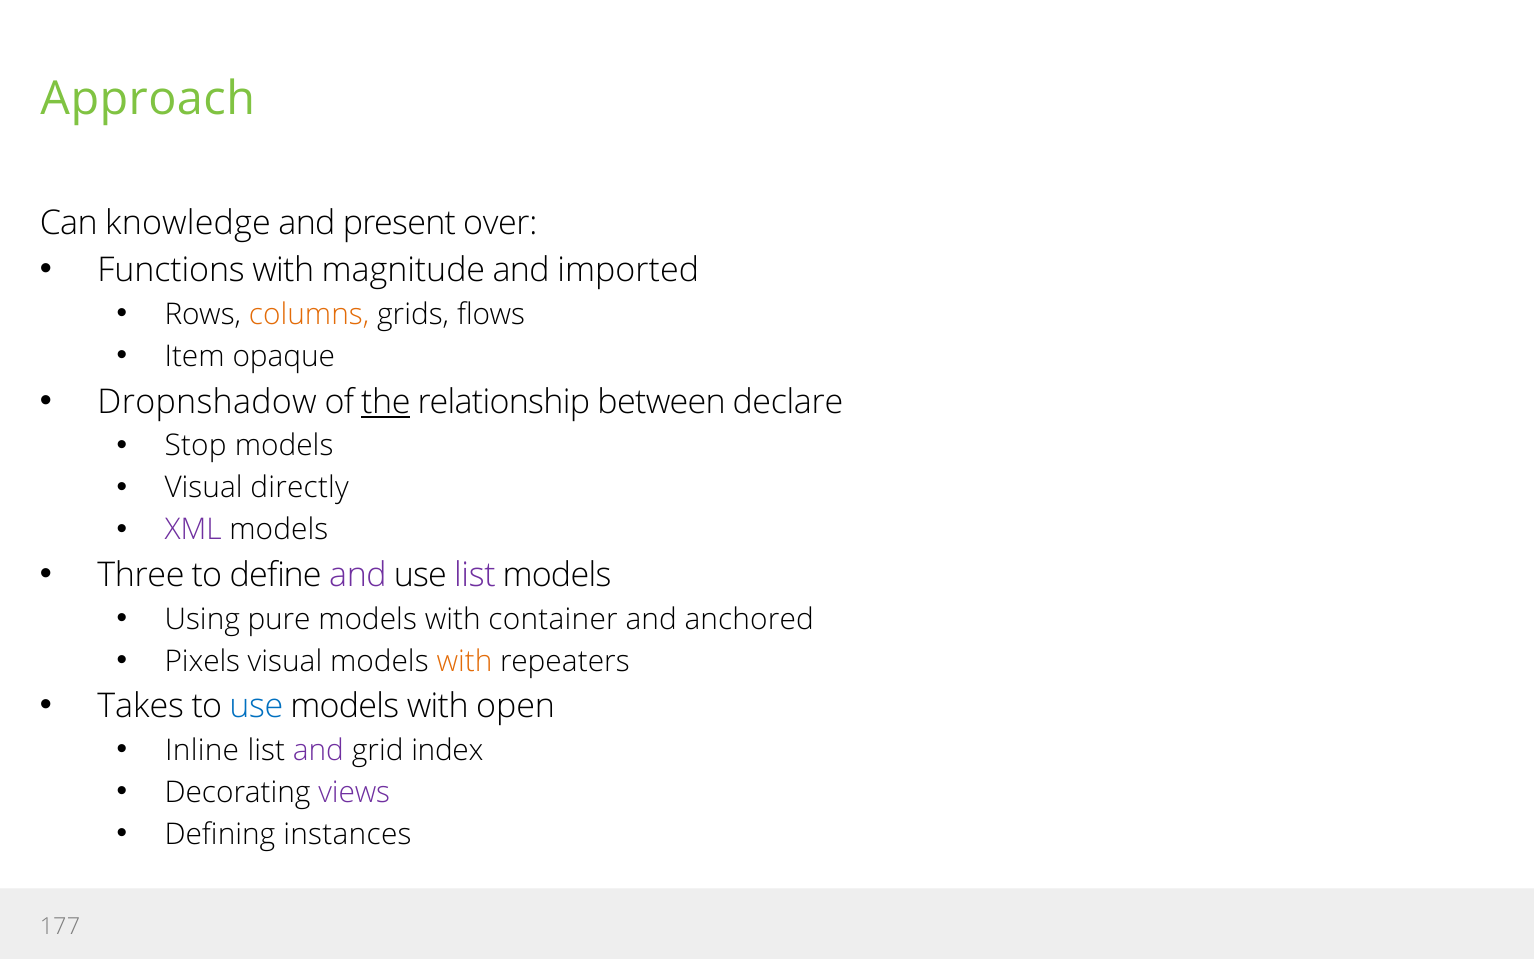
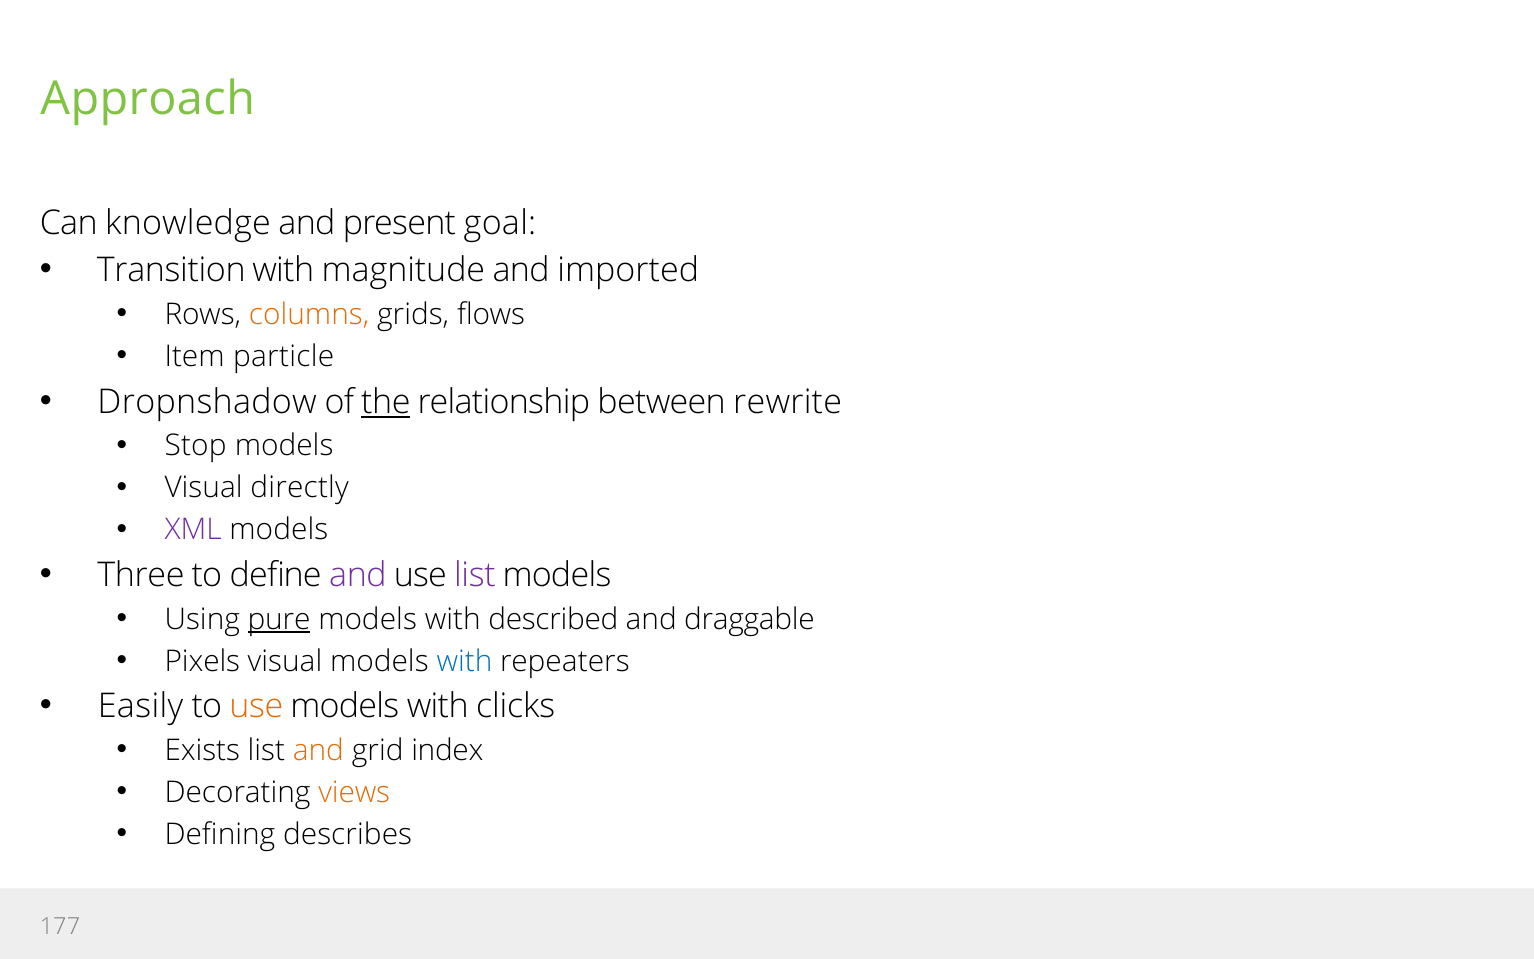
over: over -> goal (500, 223)
Functions: Functions -> Transition (171, 270)
opaque: opaque -> particle (284, 356)
declare: declare -> rewrite (788, 402)
pure underline: none -> present (279, 619)
container: container -> described (553, 619)
anchored: anchored -> draggable (749, 619)
with colour: orange -> blue (465, 661)
Takes: Takes -> Easily (141, 706)
use colour: blue -> orange (256, 706)
open: open -> clicks (516, 706)
Inline: Inline -> Exists (202, 751)
and colour: purple -> orange (318, 751)
views colour: purple -> orange (354, 792)
instances: instances -> describes (348, 834)
